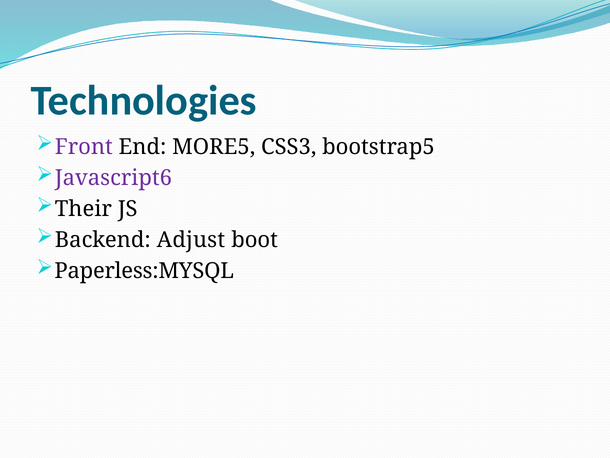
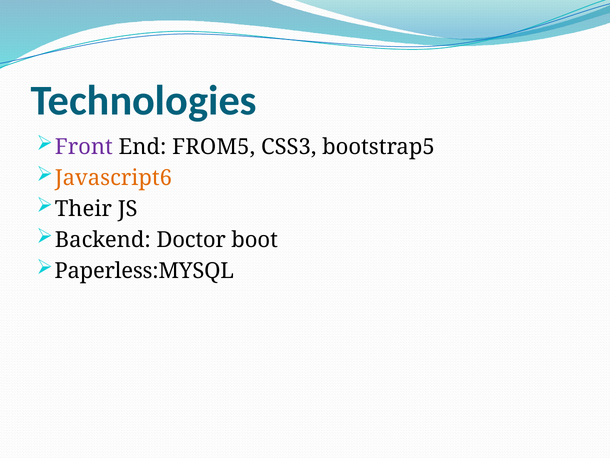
MORE5: MORE5 -> FROM5 (214, 147)
Javascript6 colour: purple -> orange (113, 178)
Adjust: Adjust -> Doctor (191, 240)
